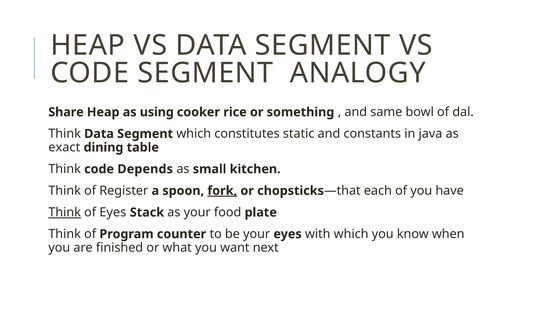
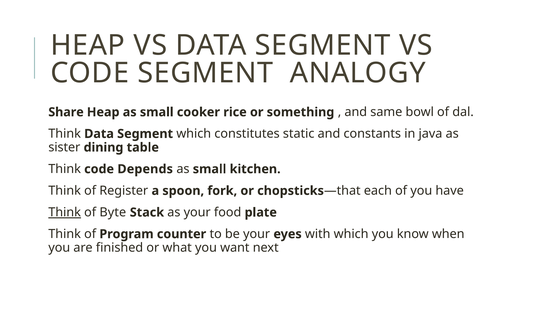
Heap as using: using -> small (157, 112)
exact: exact -> sister (64, 147)
fork underline: present -> none (222, 191)
of Eyes: Eyes -> Byte (113, 212)
